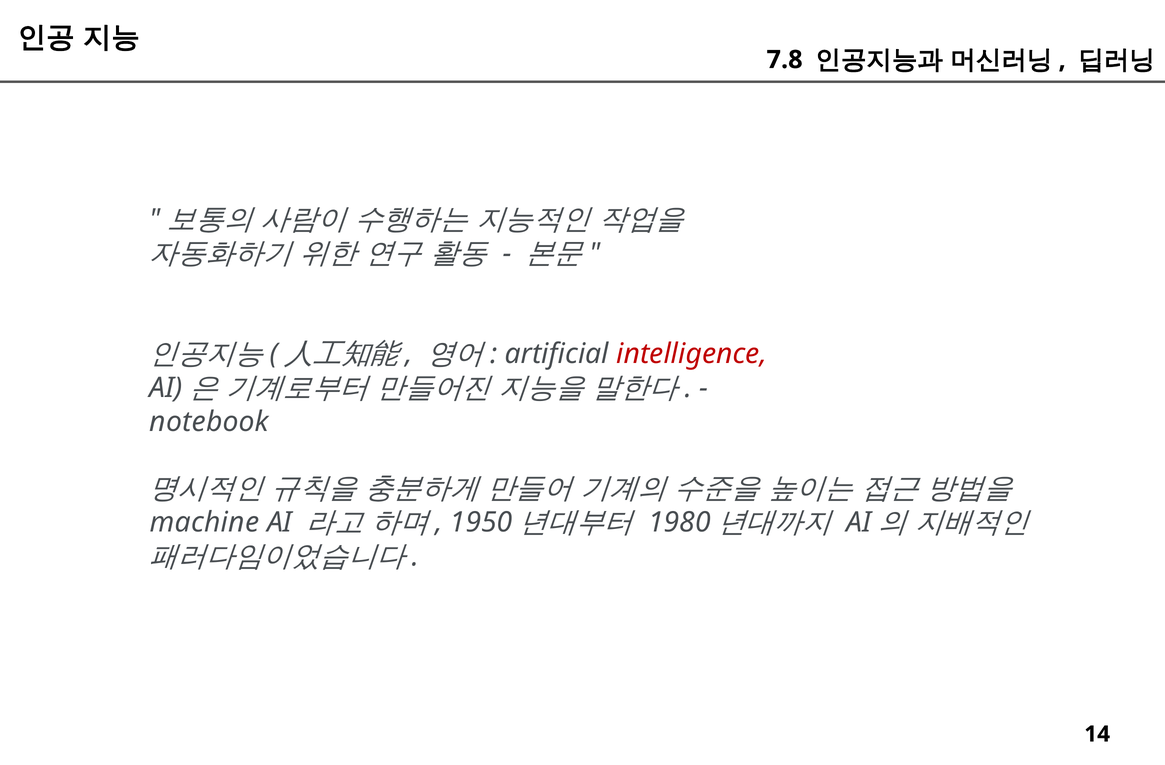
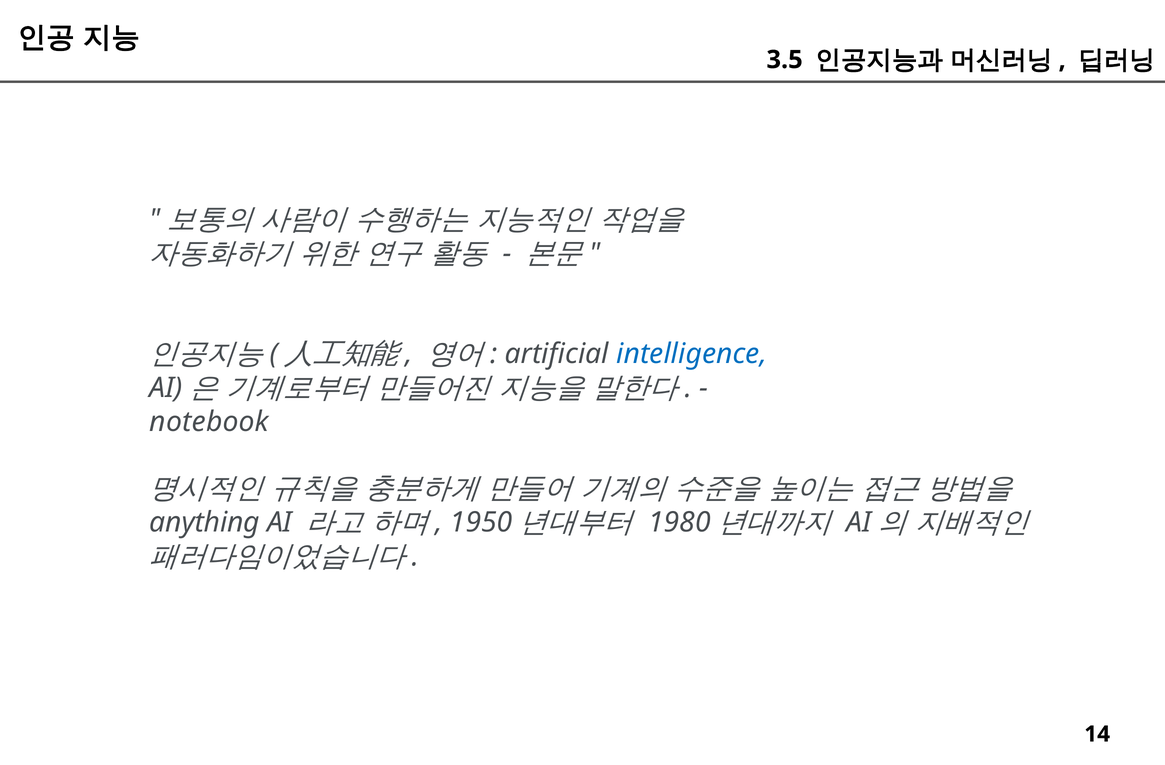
7.8: 7.8 -> 3.5 (785, 60)
intelligence colour: red -> blue (692, 354)
machine: machine -> anything (205, 523)
